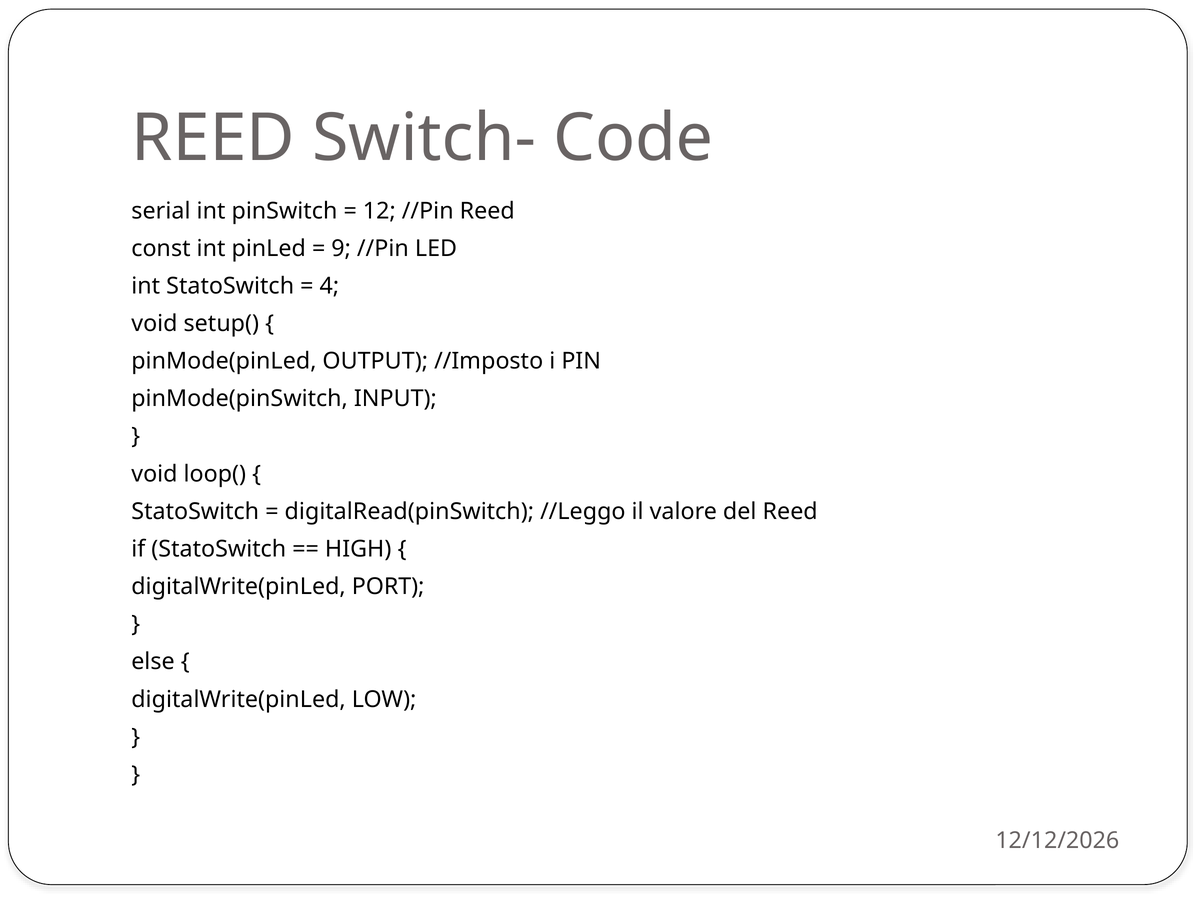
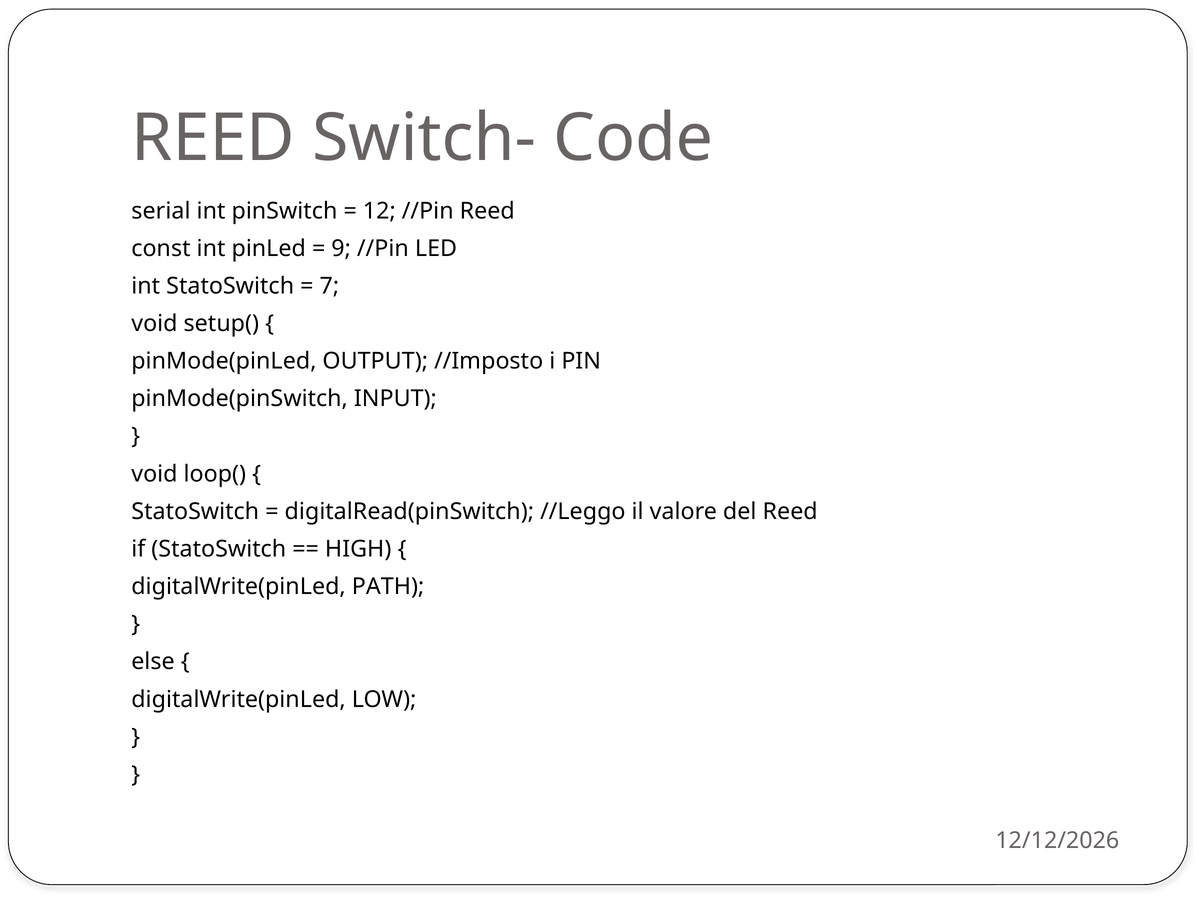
4: 4 -> 7 (329, 286)
PORT: PORT -> PATH (388, 587)
